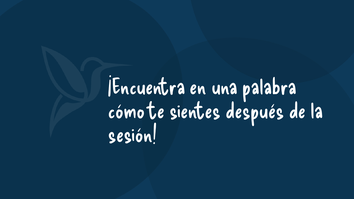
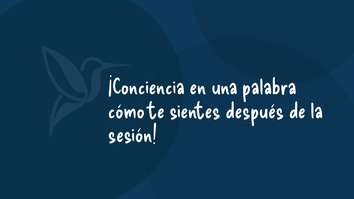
¡Encuentra: ¡Encuentra -> ¡Conciencia (146, 87)
